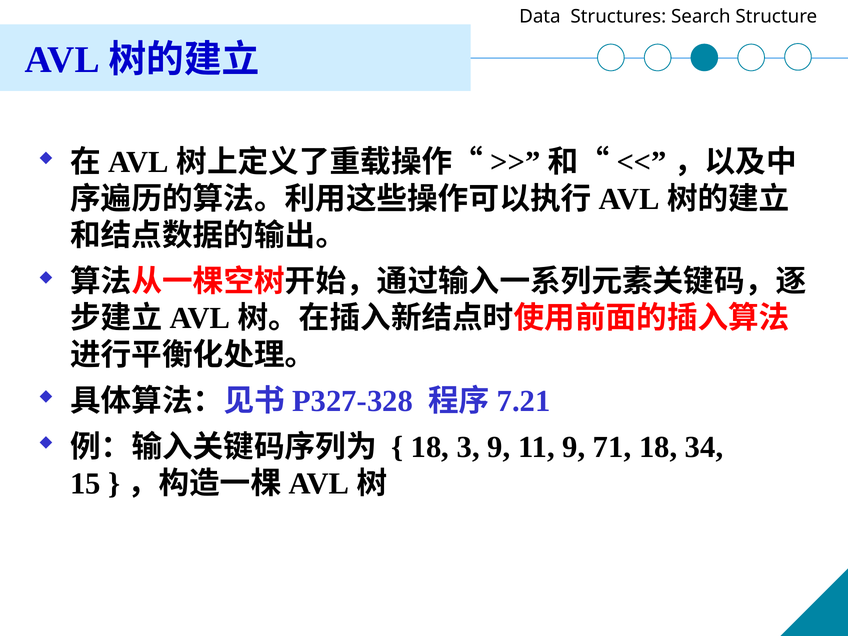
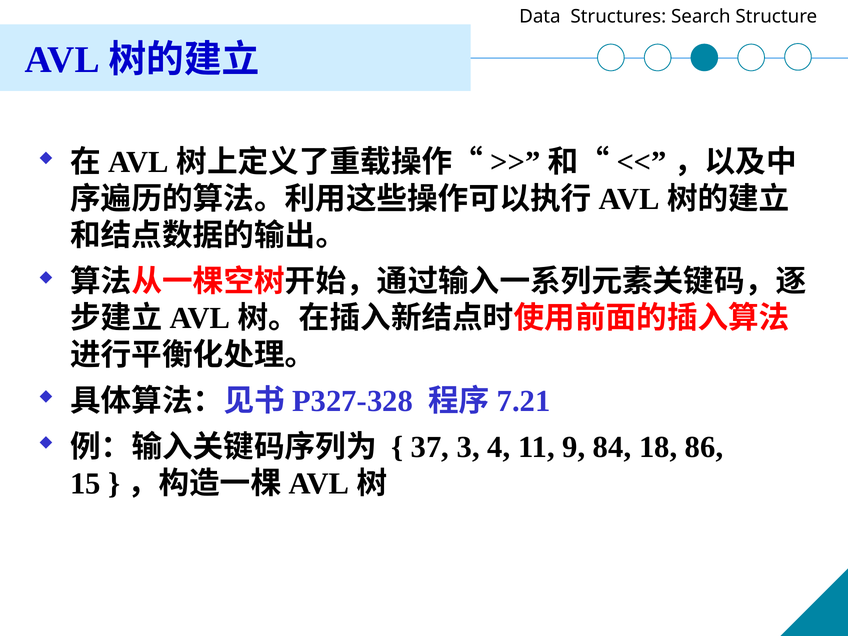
18: 18 -> 37 (430, 447)
3 9: 9 -> 4 (499, 447)
71: 71 -> 84 (612, 447)
34: 34 -> 86 (704, 447)
